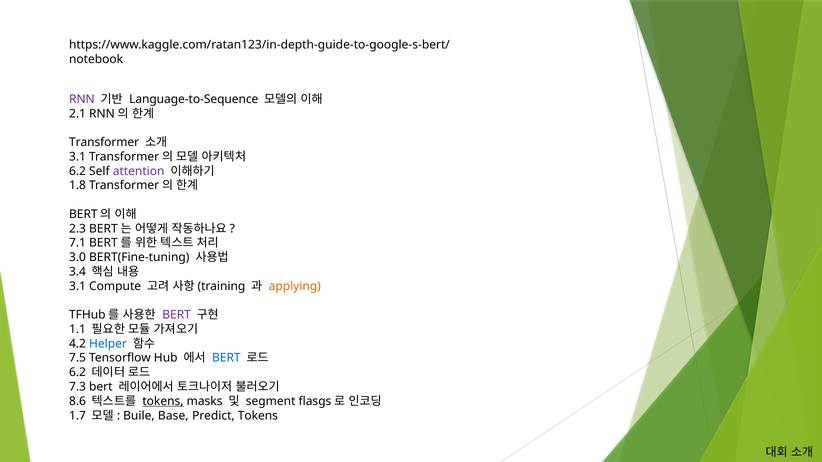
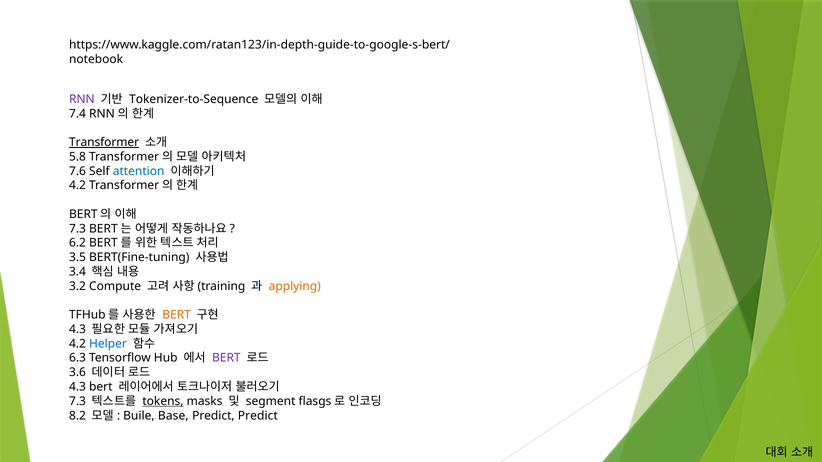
Language-to-Sequence: Language-to-Sequence -> Tokenizer-to-Sequence (194, 99)
2.1: 2.1 -> 7.4 (78, 114)
Transformer underline: none -> present (104, 142)
3.1: 3.1 -> 5.8 (78, 157)
6.2: 6.2 -> 7.6 (78, 171)
attention colour: purple -> blue (139, 171)
1.8: 1.8 -> 4.2 (78, 186)
2.3: 2.3 -> 7.3 (78, 229)
7.1: 7.1 -> 6.2 (78, 243)
3.0: 3.0 -> 3.5 (78, 258)
3.1: 3.1 -> 3.2 (78, 286)
BERT colour: purple -> orange (177, 315)
1.1: 1.1 -> 4.3 (78, 330)
7.5: 7.5 -> 6.3 (78, 358)
BERT colour: blue -> purple (226, 358)
6.2: 6.2 -> 3.6 (78, 373)
7.3: 7.3 -> 4.3 (78, 387)
8.6: 8.6 -> 7.3 (78, 401)
1.7: 1.7 -> 8.2 (78, 416)
Predict Tokens: Tokens -> Predict (258, 416)
